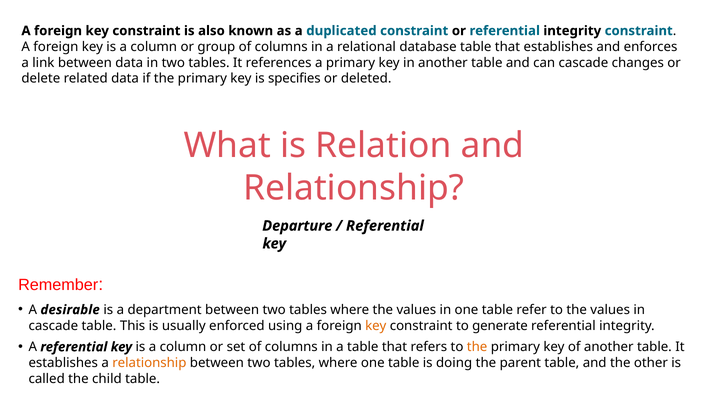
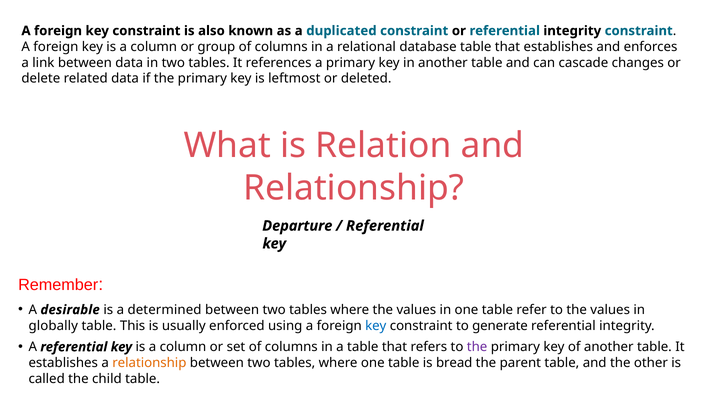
specifies: specifies -> leftmost (294, 79)
department: department -> determined (165, 310)
cascade: cascade -> globally (53, 326)
key colour: orange -> blue (376, 326)
the colour: orange -> purple (477, 347)
doing: doing -> bread (454, 363)
